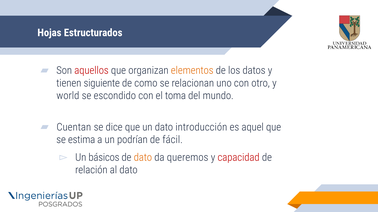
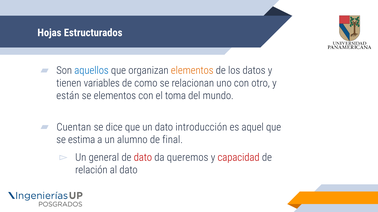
aquellos colour: red -> blue (91, 71)
siguiente: siguiente -> variables (102, 83)
world: world -> están (68, 96)
se escondido: escondido -> elementos (115, 96)
podrían: podrían -> alumno (132, 140)
fácil: fácil -> final (173, 140)
básicos: básicos -> general (104, 158)
dato colour: orange -> red (143, 158)
